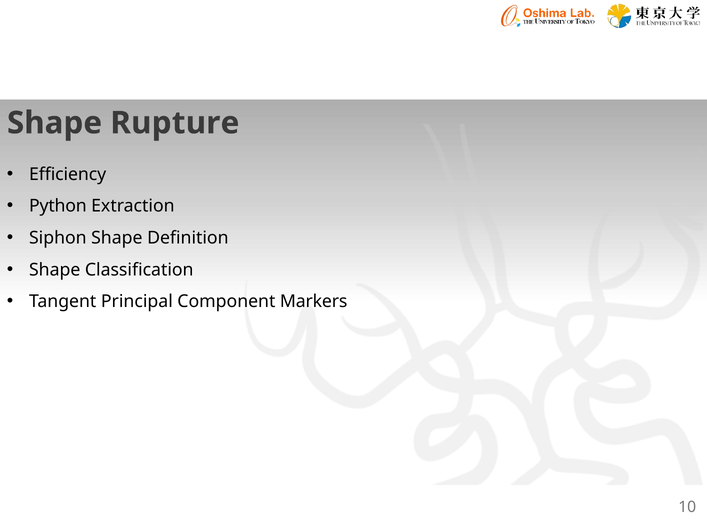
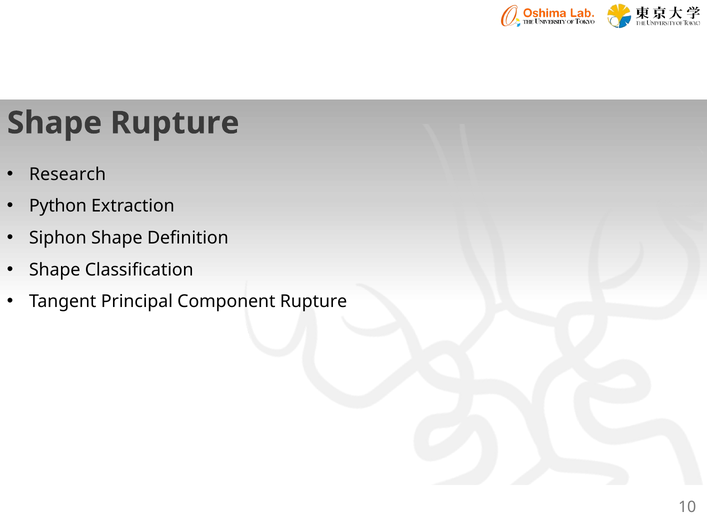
Efficiency: Efficiency -> Research (68, 174)
Component Markers: Markers -> Rupture (314, 302)
